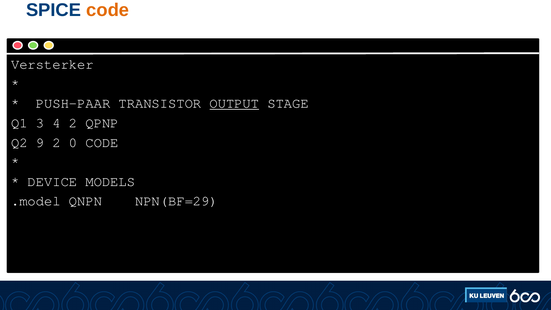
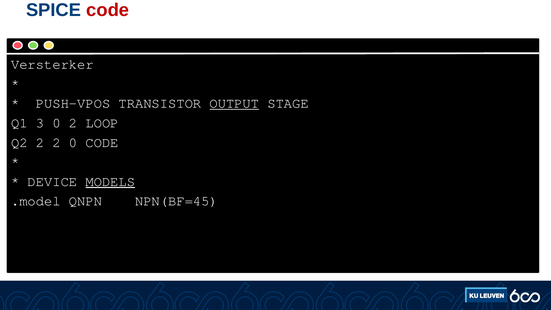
code colour: orange -> red (108, 10)
PUSH-PAAR: PUSH-PAAR -> PUSH-VPOS (73, 103)
3 4: 4 -> 0 (57, 123)
QPNP: QPNP -> LOOP (102, 123)
Q2 9: 9 -> 2 (40, 142)
MODELS underline: none -> present (110, 182)
NPN(BF=29: NPN(BF=29 -> NPN(BF=45 (176, 201)
